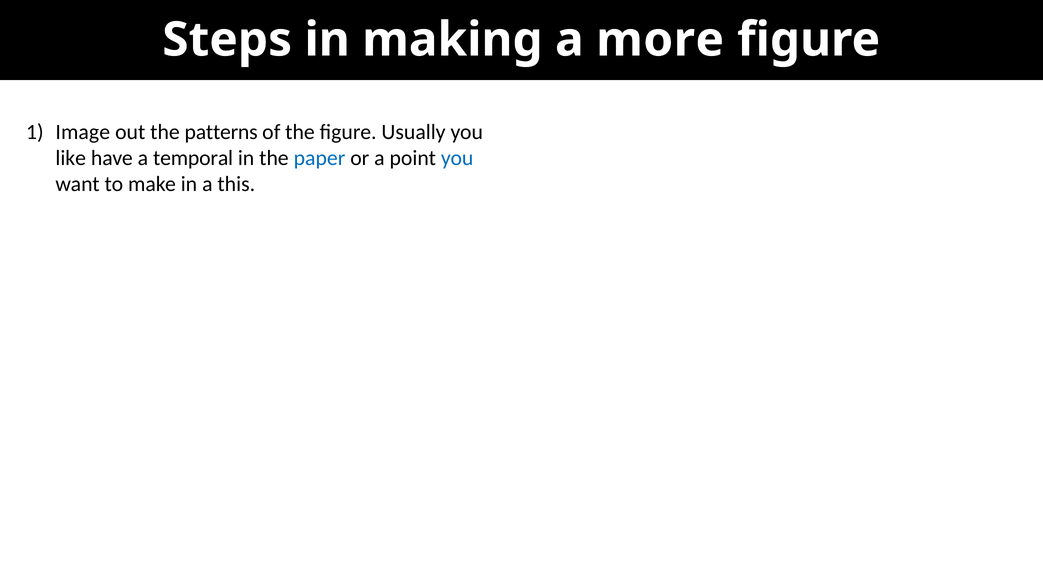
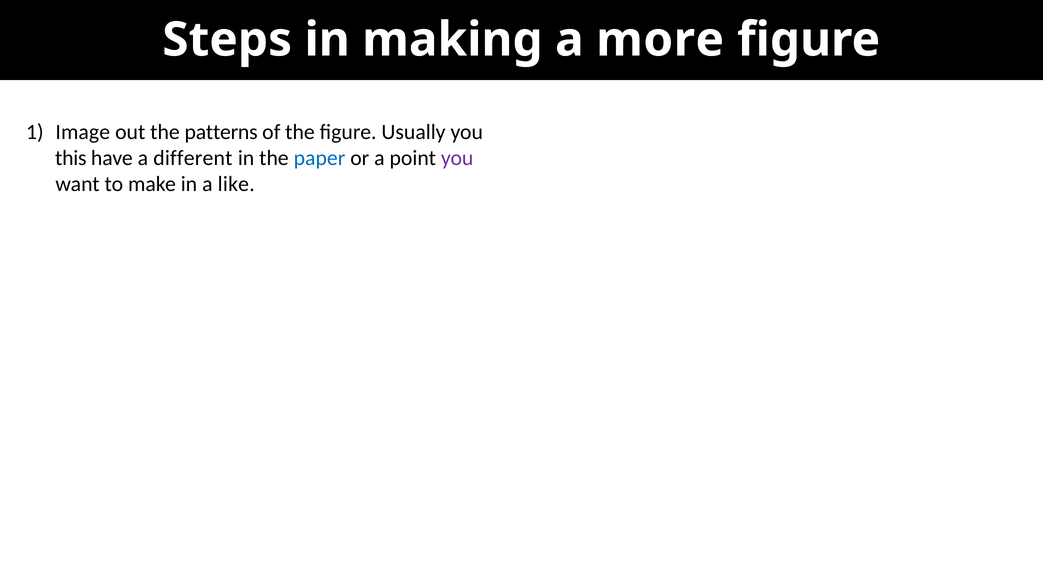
like: like -> this (71, 158)
temporal: temporal -> different (193, 158)
you colour: blue -> purple (457, 158)
this: this -> like (236, 184)
